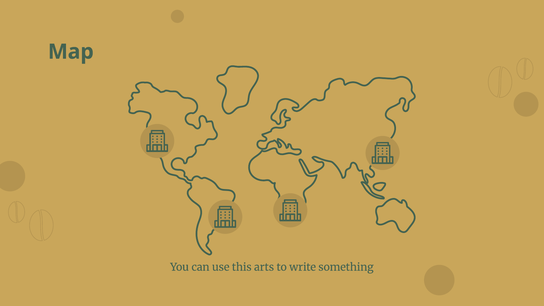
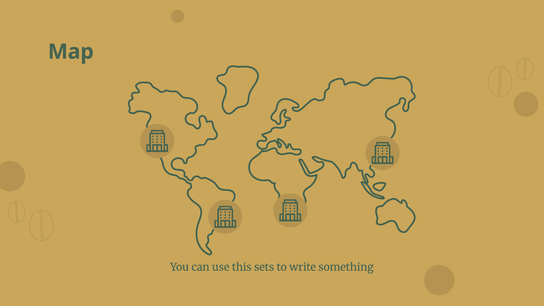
arts: arts -> sets (264, 267)
